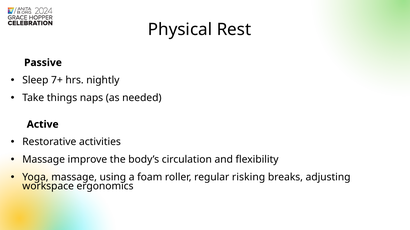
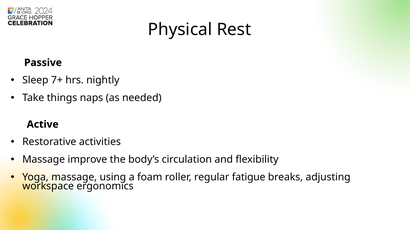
risking: risking -> fatigue (249, 178)
